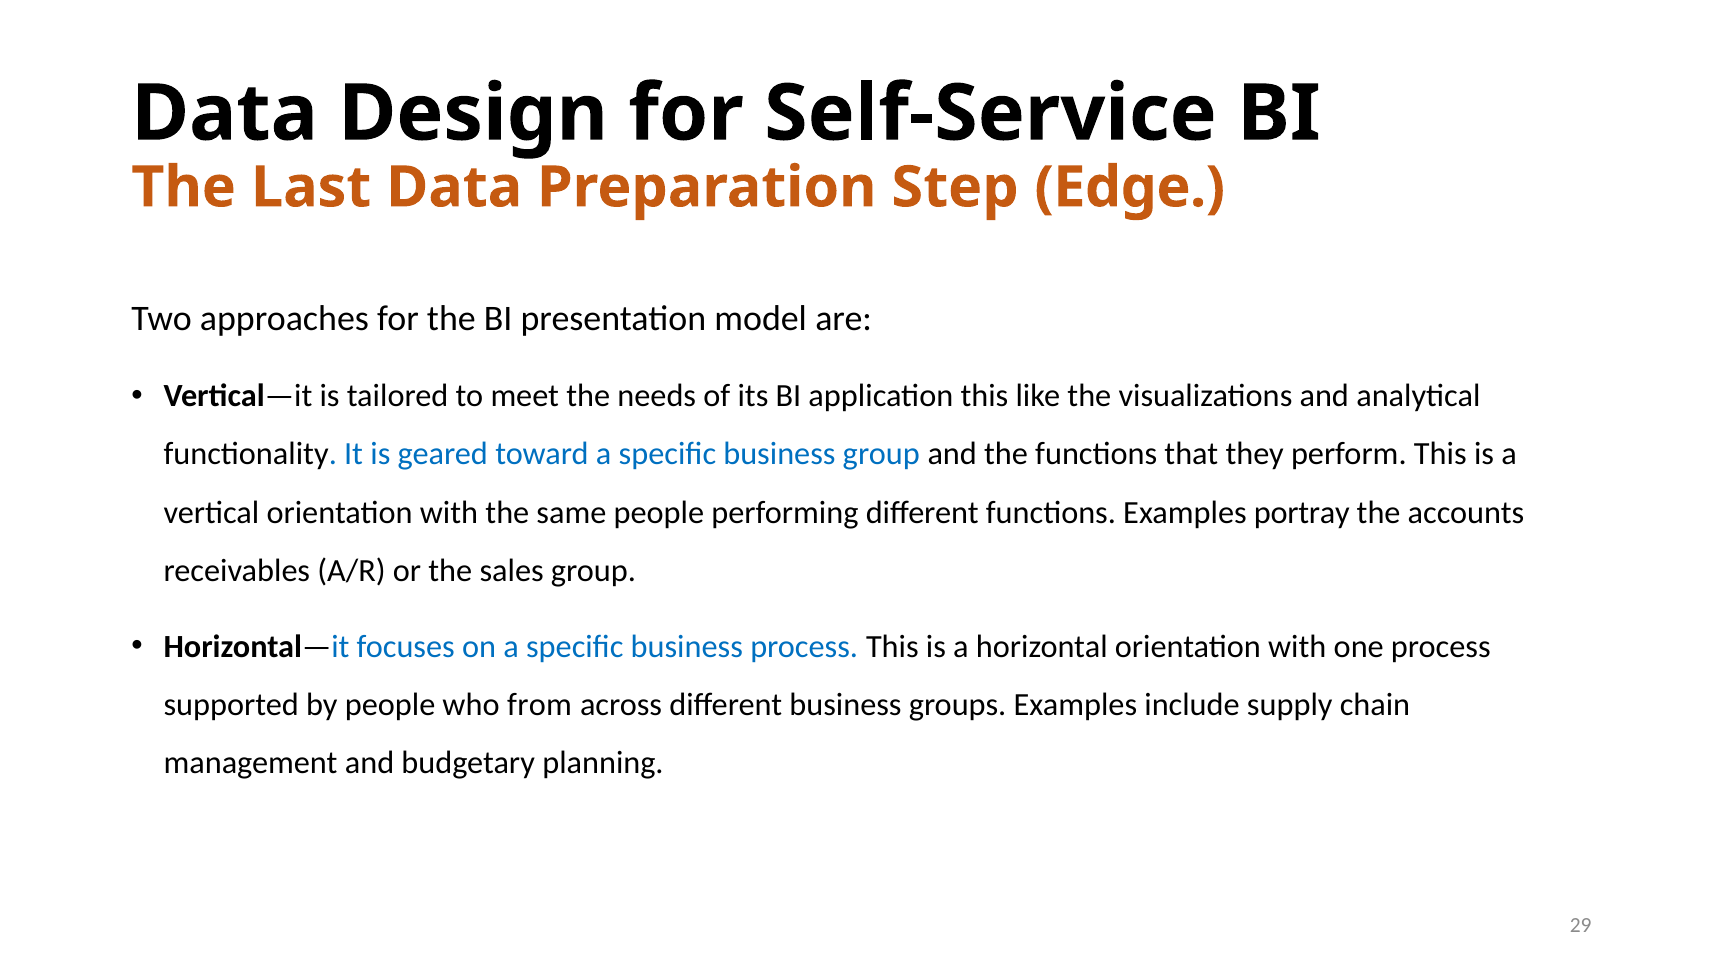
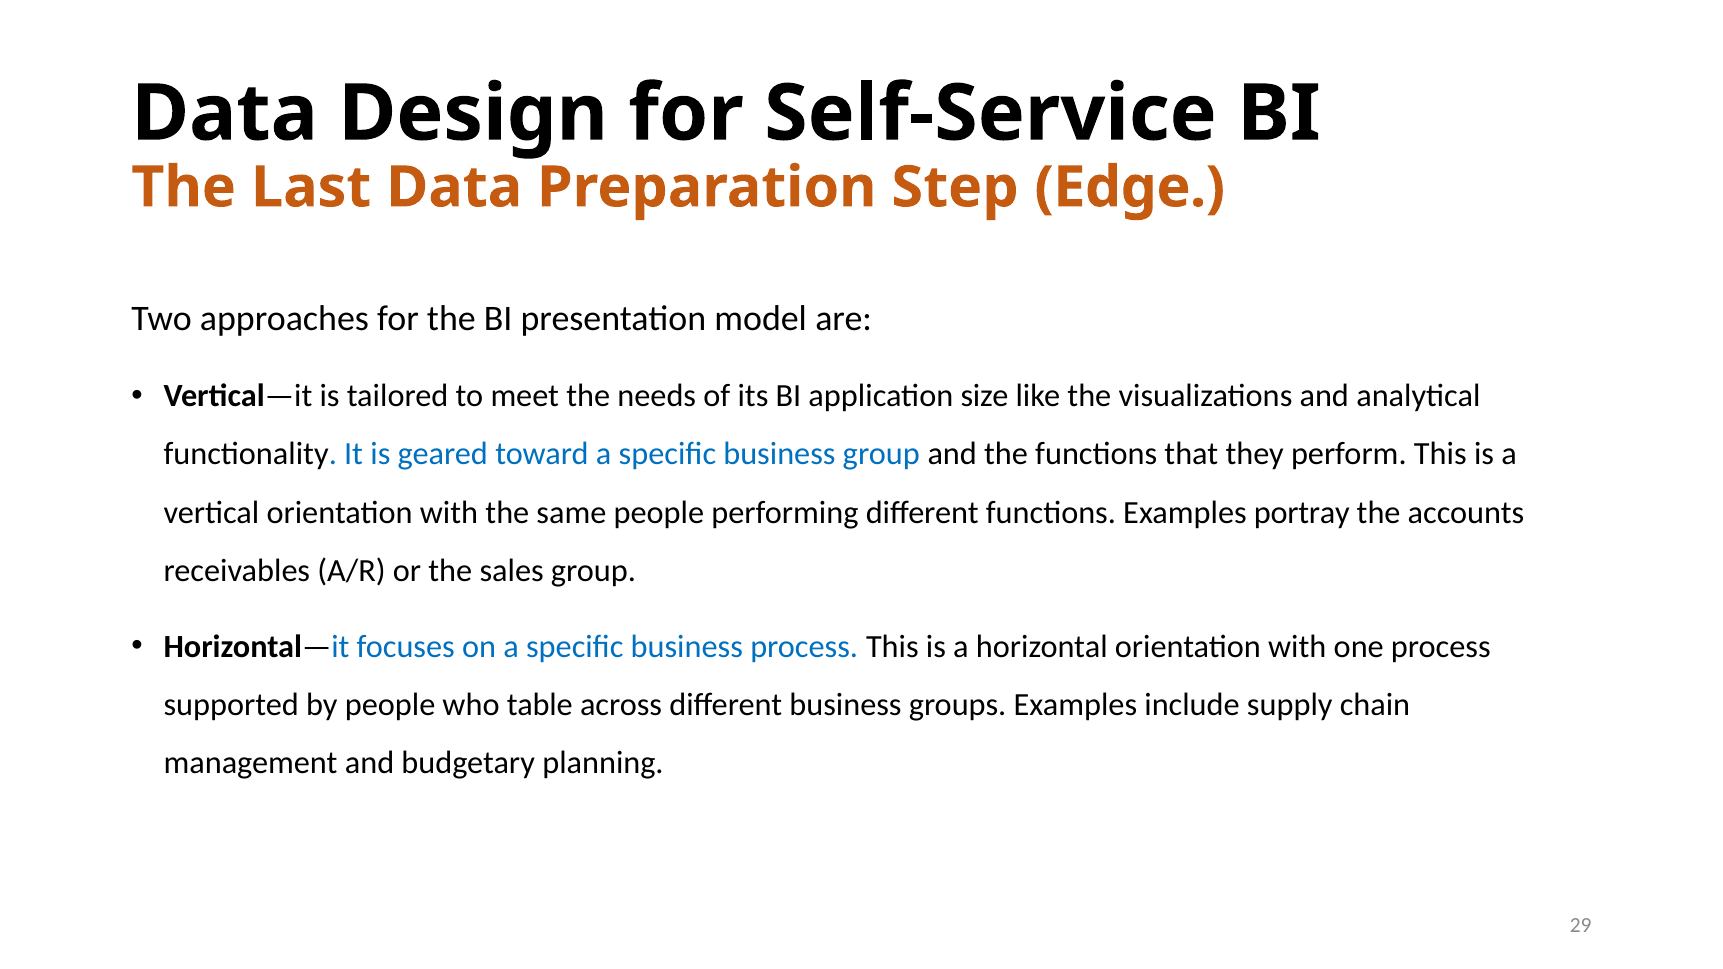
application this: this -> size (985, 396)
from: from -> table (540, 705)
